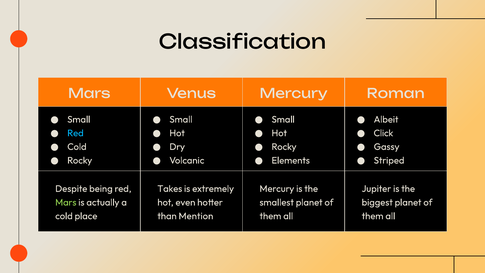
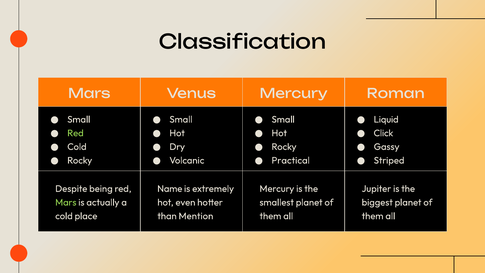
Albeit: Albeit -> Liquid (386, 119)
Red colour: light blue -> light green (75, 133)
Elements: Elements -> Practical (291, 160)
Takes: Takes -> Name (170, 189)
